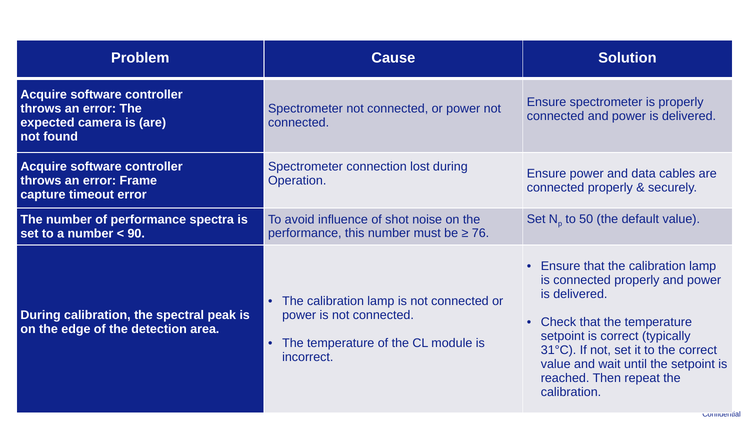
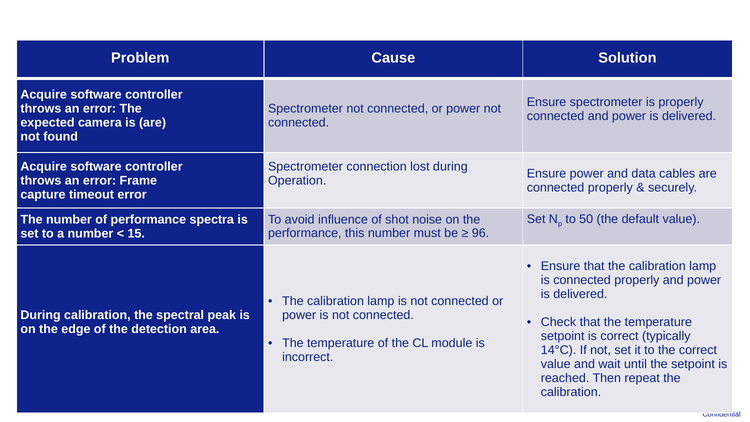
76: 76 -> 96 (480, 233)
90: 90 -> 15 (136, 234)
31°C: 31°C -> 14°C (559, 350)
